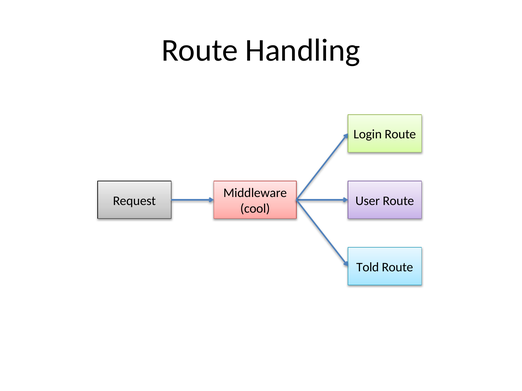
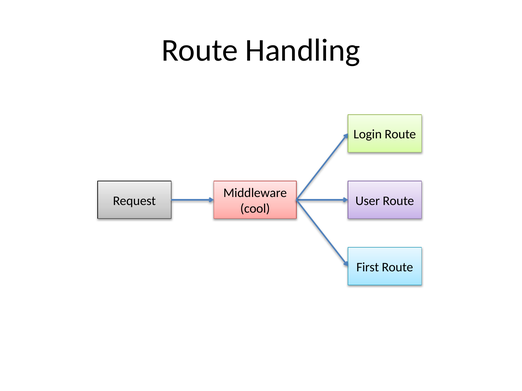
Told: Told -> First (368, 267)
